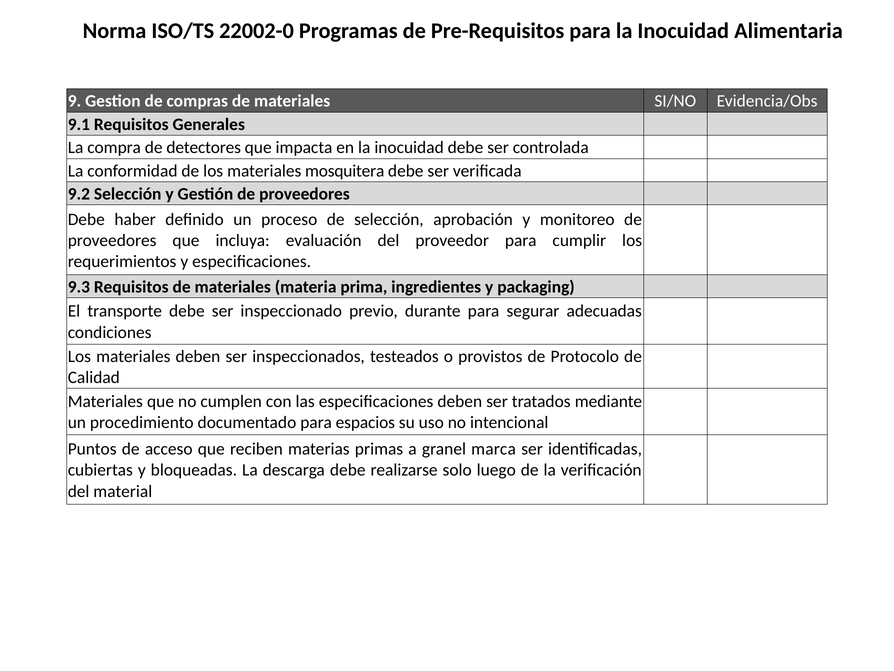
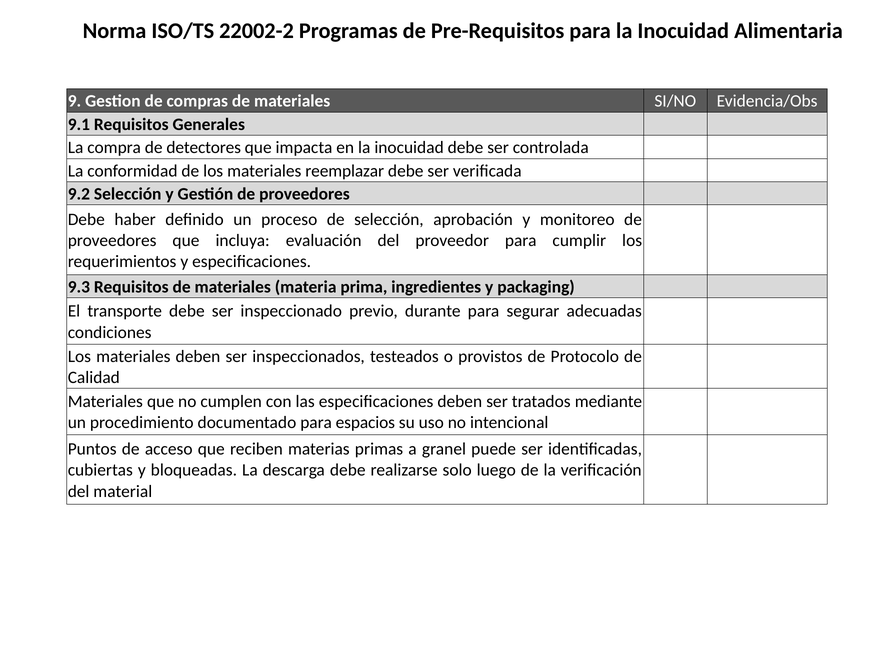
22002-0: 22002-0 -> 22002-2 (256, 31)
mosquitera: mosquitera -> reemplazar (345, 171)
marca: marca -> puede (494, 449)
